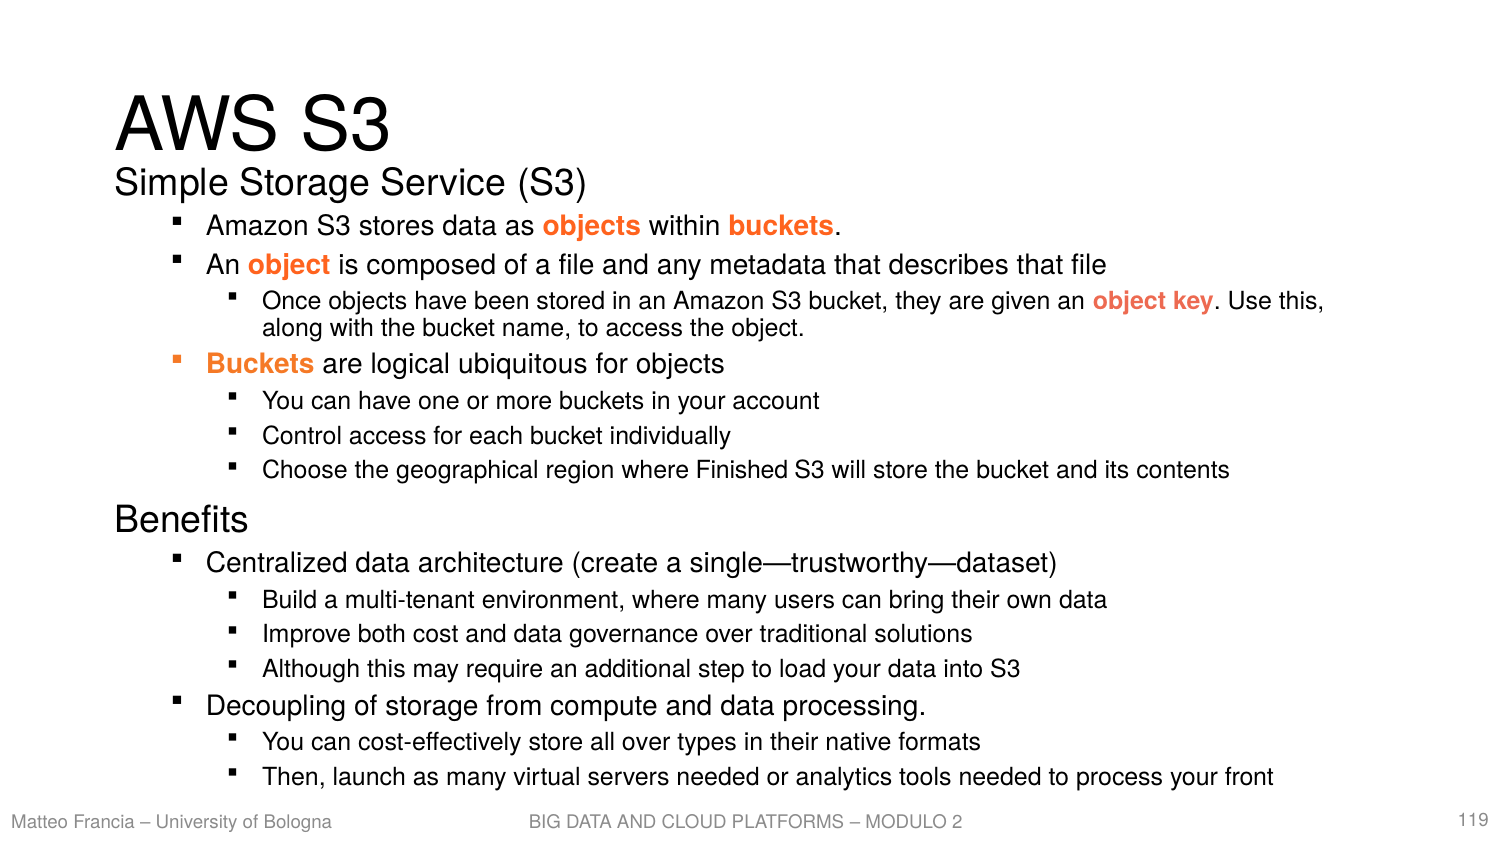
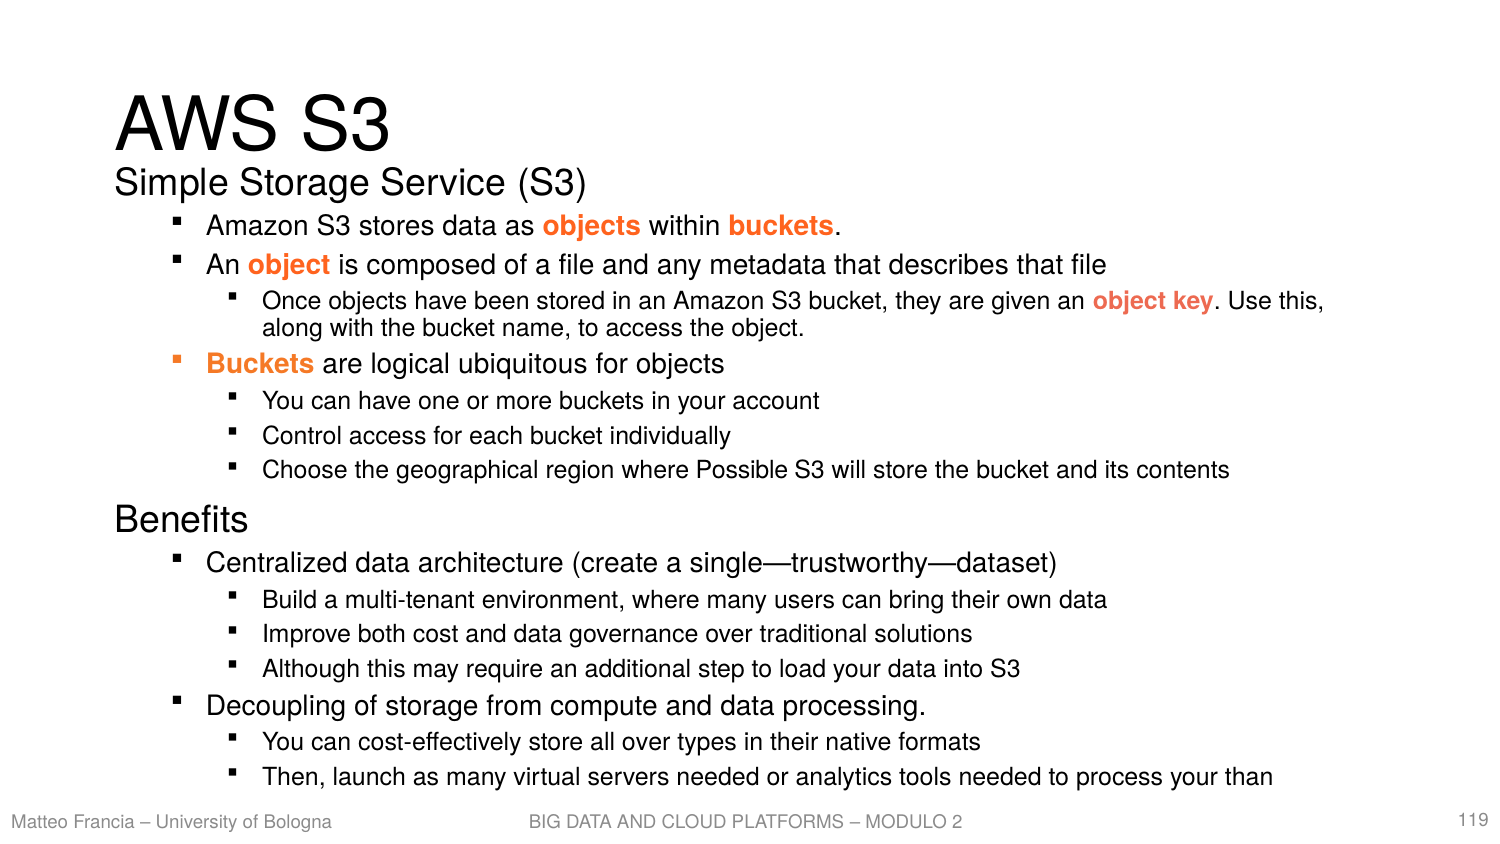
Finished: Finished -> Possible (742, 471)
front: front -> than (1249, 777)
